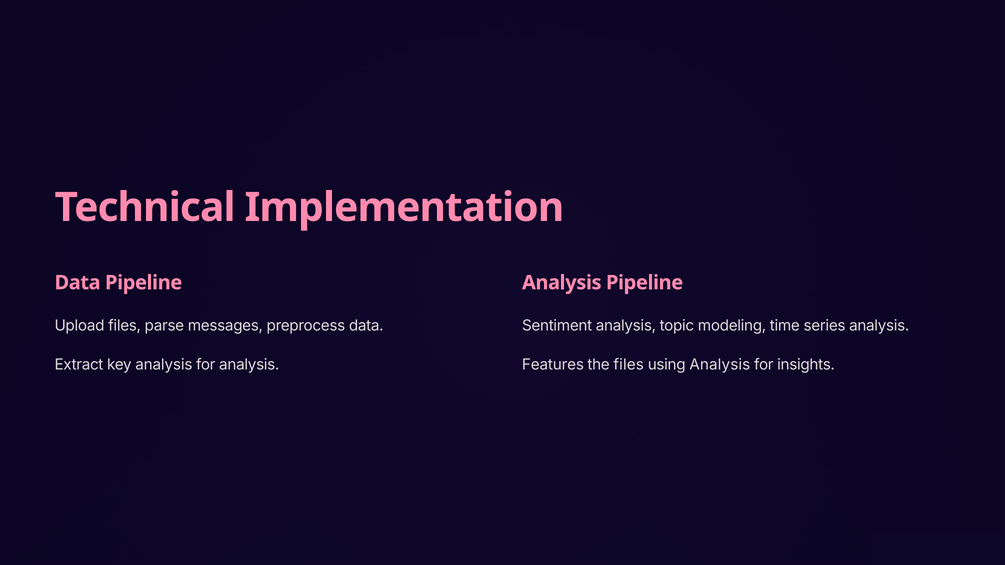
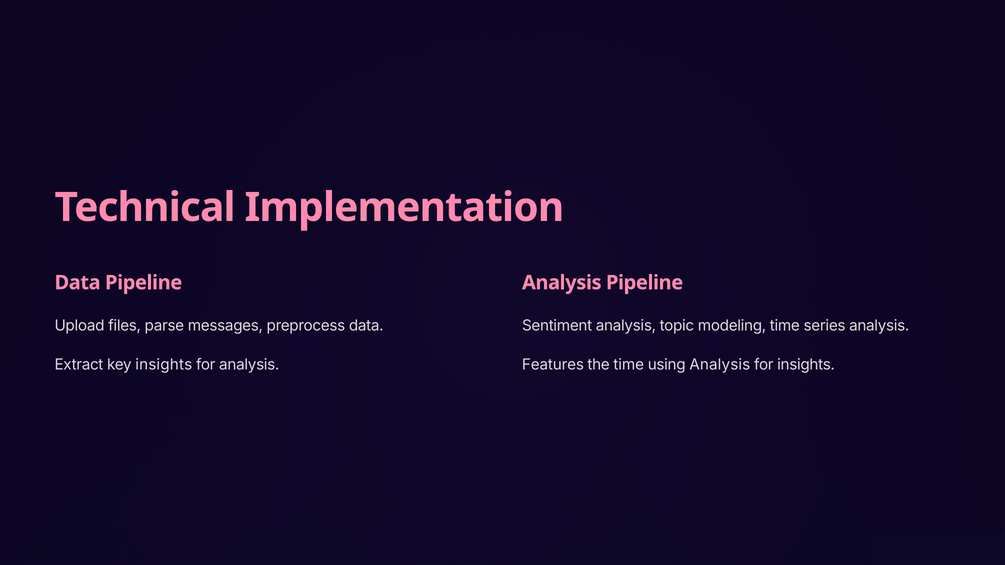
key analysis: analysis -> insights (164, 365)
the files: files -> time (629, 365)
